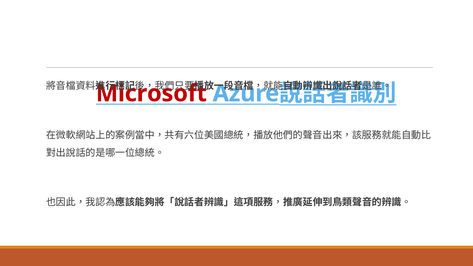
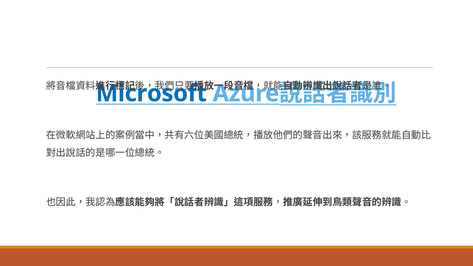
Microsoft colour: red -> blue (151, 93)
